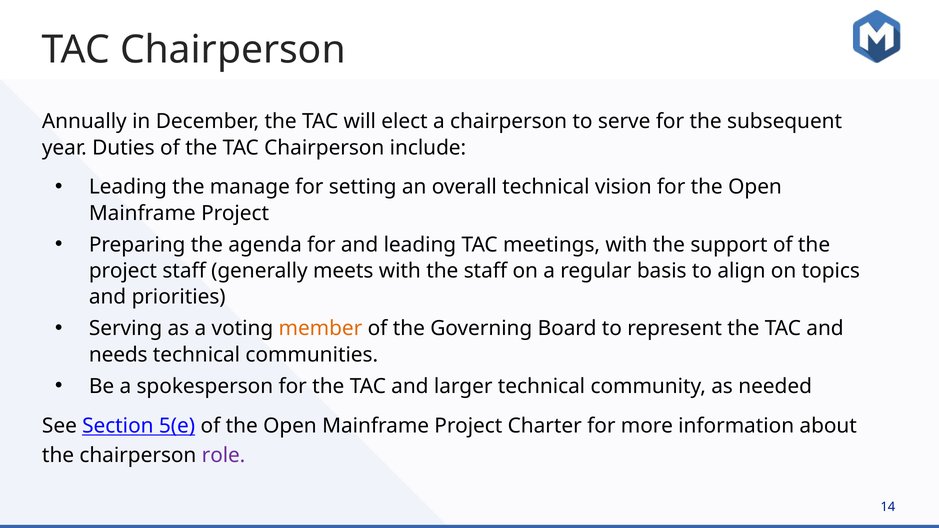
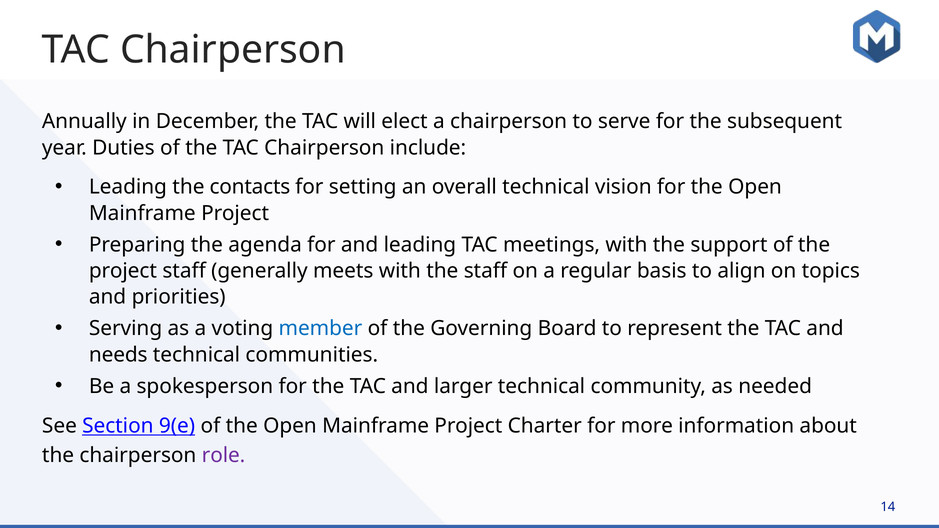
manage: manage -> contacts (250, 187)
member colour: orange -> blue (320, 329)
5(e: 5(e -> 9(e (177, 426)
